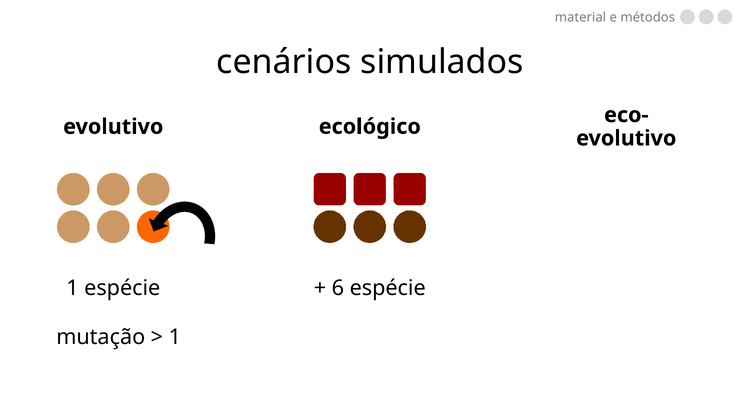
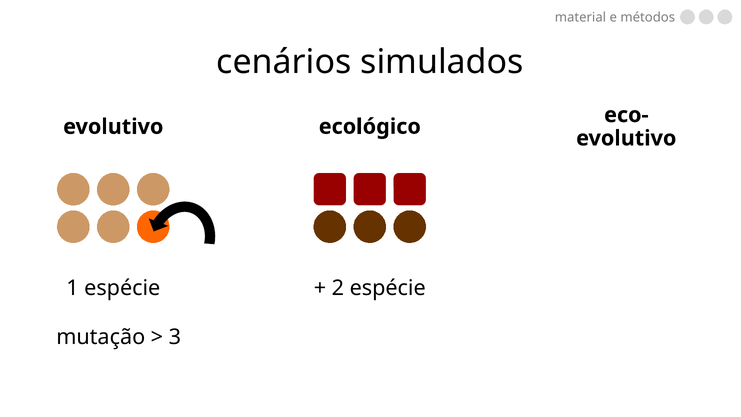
6: 6 -> 2 (338, 288)
1: 1 -> 3 (175, 337)
